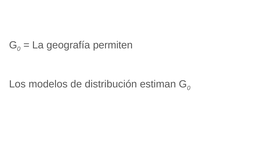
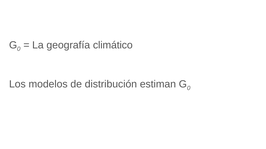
permiten: permiten -> climático (113, 45)
